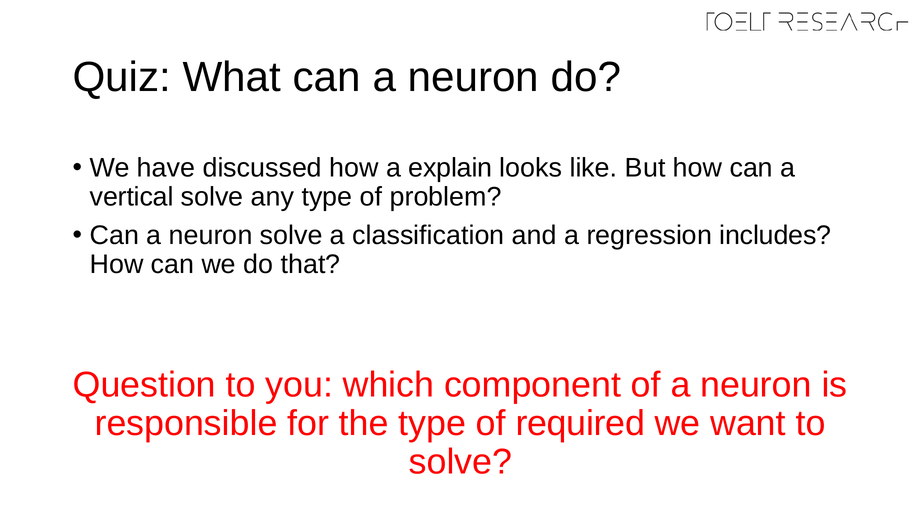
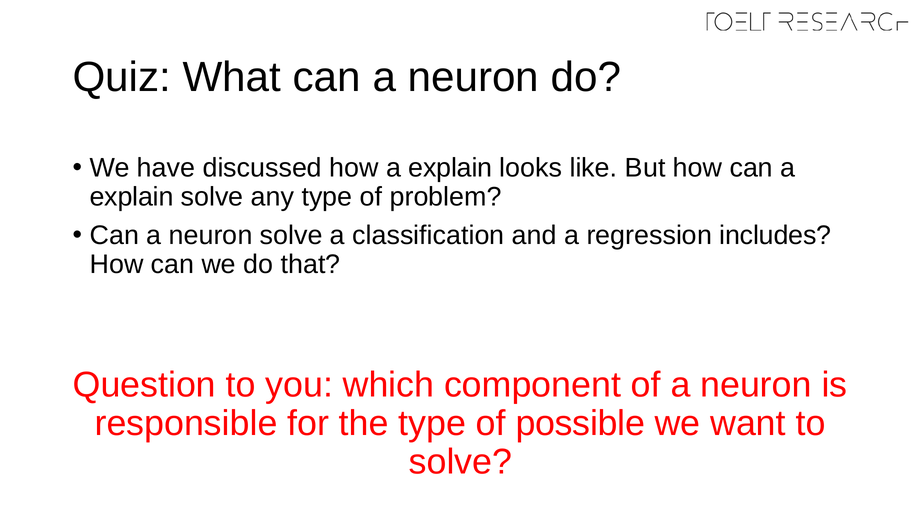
vertical: vertical -> explain (132, 197)
required: required -> possible (580, 424)
